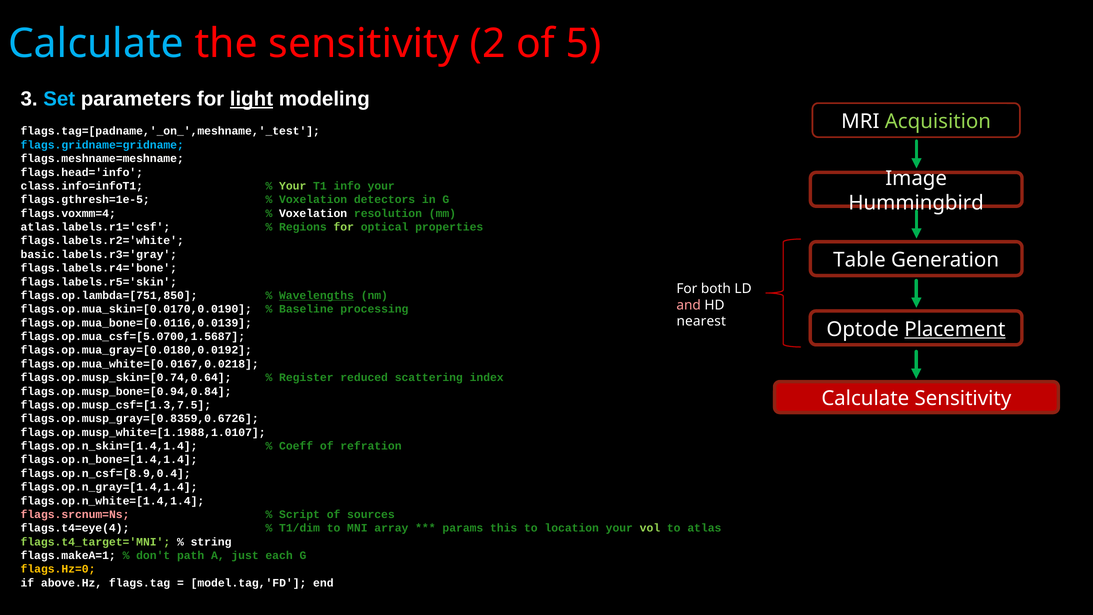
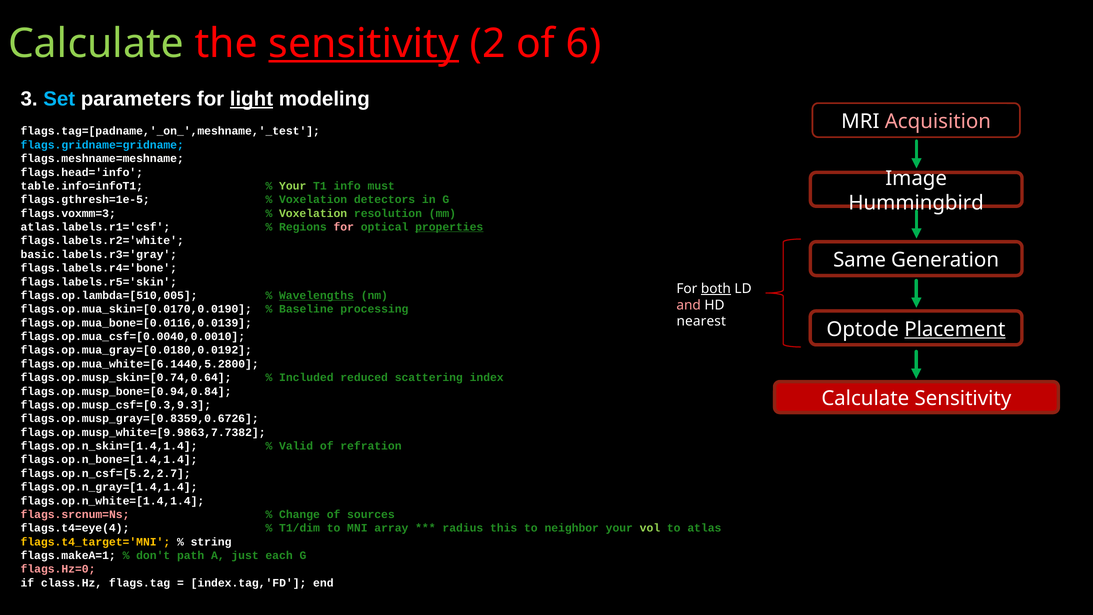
Calculate colour: light blue -> light green (96, 43)
sensitivity underline: none -> present (364, 43)
5: 5 -> 6 (584, 43)
Acquisition colour: light green -> pink (938, 122)
class.info=infoT1: class.info=infoT1 -> table.info=infoT1 (82, 186)
info your: your -> must (381, 186)
flags.voxmm=4: flags.voxmm=4 -> flags.voxmm=3 (68, 213)
Voxelation colour: white -> light green (313, 213)
for colour: light green -> pink (344, 227)
properties underline: none -> present (449, 227)
Table: Table -> Same (860, 260)
both underline: none -> present (716, 289)
flags.op.lambda=[751,850: flags.op.lambda=[751,850 -> flags.op.lambda=[510,005 (109, 295)
flags.op.mua_csf=[5.0700,1.5687: flags.op.mua_csf=[5.0700,1.5687 -> flags.op.mua_csf=[0.0040,0.0010 (133, 336)
flags.op.mua_white=[0.0167,0.0218: flags.op.mua_white=[0.0167,0.0218 -> flags.op.mua_white=[6.1440,5.2800 (140, 364)
Register: Register -> Included (306, 377)
flags.op.musp_csf=[1.3,7.5: flags.op.musp_csf=[1.3,7.5 -> flags.op.musp_csf=[0.3,9.3 (116, 405)
flags.op.musp_white=[1.1988,1.0107: flags.op.musp_white=[1.1988,1.0107 -> flags.op.musp_white=[9.9863,7.7382 (143, 432)
Coeff: Coeff -> Valid (296, 446)
flags.op.n_csf=[8.9,0.4: flags.op.n_csf=[8.9,0.4 -> flags.op.n_csf=[5.2,2.7 (106, 473)
Script: Script -> Change (300, 514)
params: params -> radius (463, 528)
location: location -> neighbor (572, 528)
flags.t4_target='MNI colour: light green -> yellow (95, 542)
flags.Hz=0 colour: yellow -> pink (58, 569)
above.Hz: above.Hz -> class.Hz (72, 583)
model.tag,'FD: model.tag,'FD -> index.tag,'FD (249, 583)
